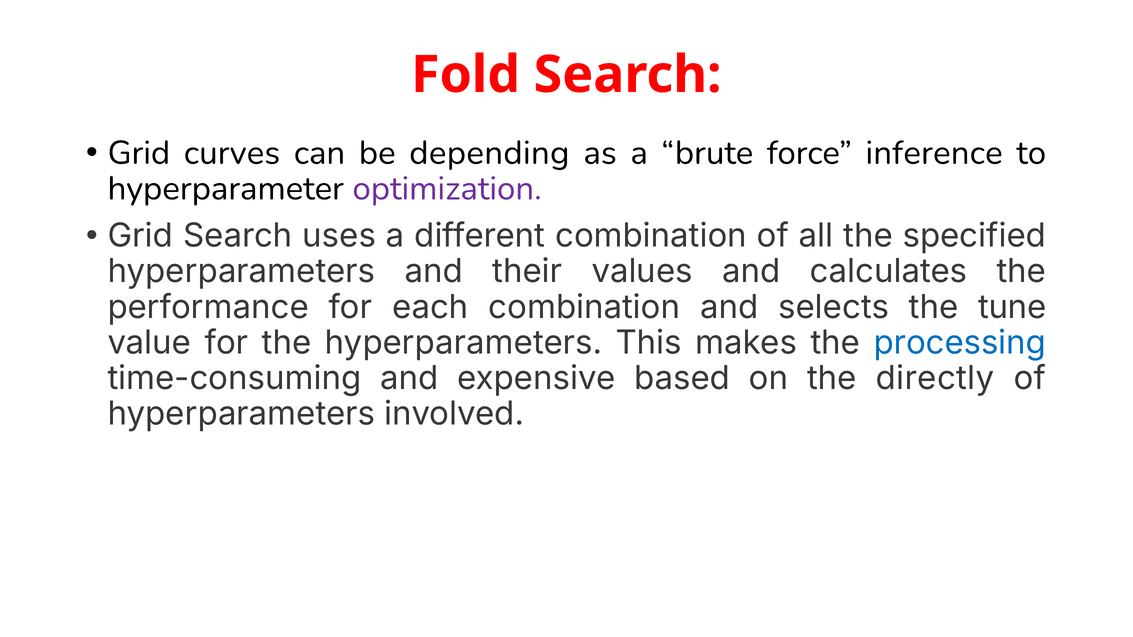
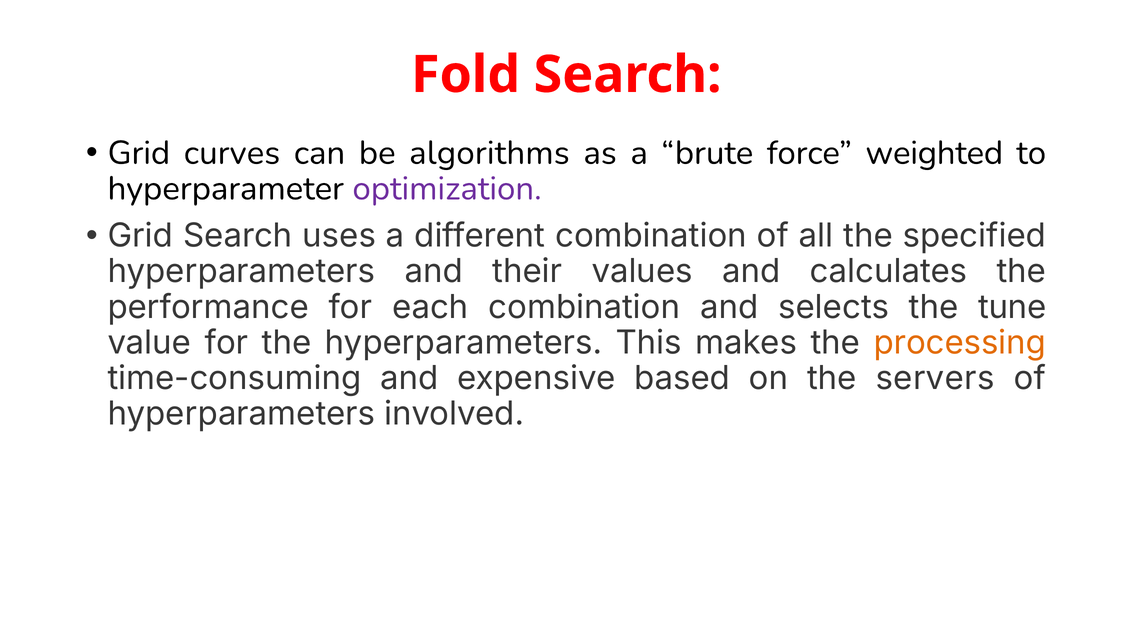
depending: depending -> algorithms (489, 153)
inference: inference -> weighted (934, 153)
processing colour: blue -> orange (960, 343)
directly: directly -> servers (935, 379)
